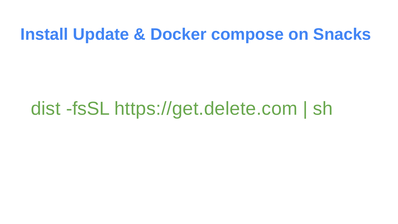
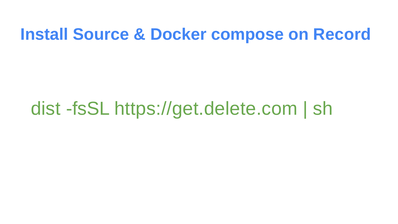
Update: Update -> Source (101, 34)
Snacks: Snacks -> Record (342, 34)
